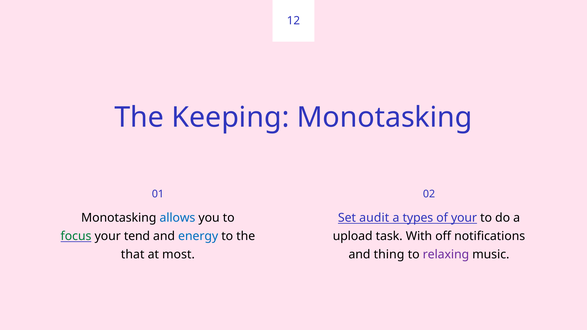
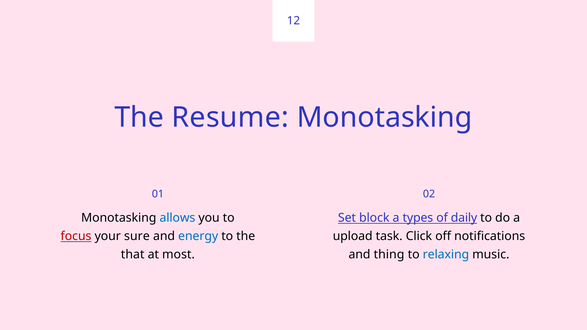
Keeping: Keeping -> Resume (230, 118)
audit: audit -> block (374, 218)
of your: your -> daily (464, 218)
focus colour: green -> red (76, 236)
tend: tend -> sure (137, 236)
With: With -> Click (419, 236)
relaxing colour: purple -> blue (446, 255)
